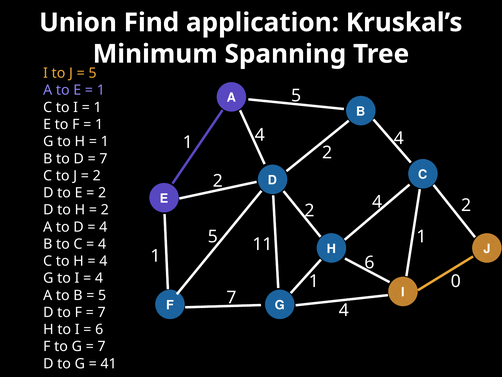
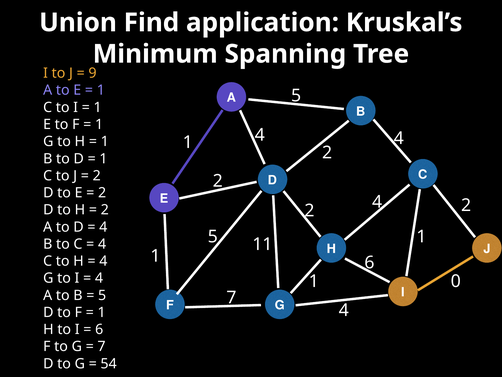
5: 5 -> 9 (93, 73)
7: 7 -> 1 (103, 158)
7: 7 -> 1 (102, 312)
41: 41 -> 54 (109, 363)
